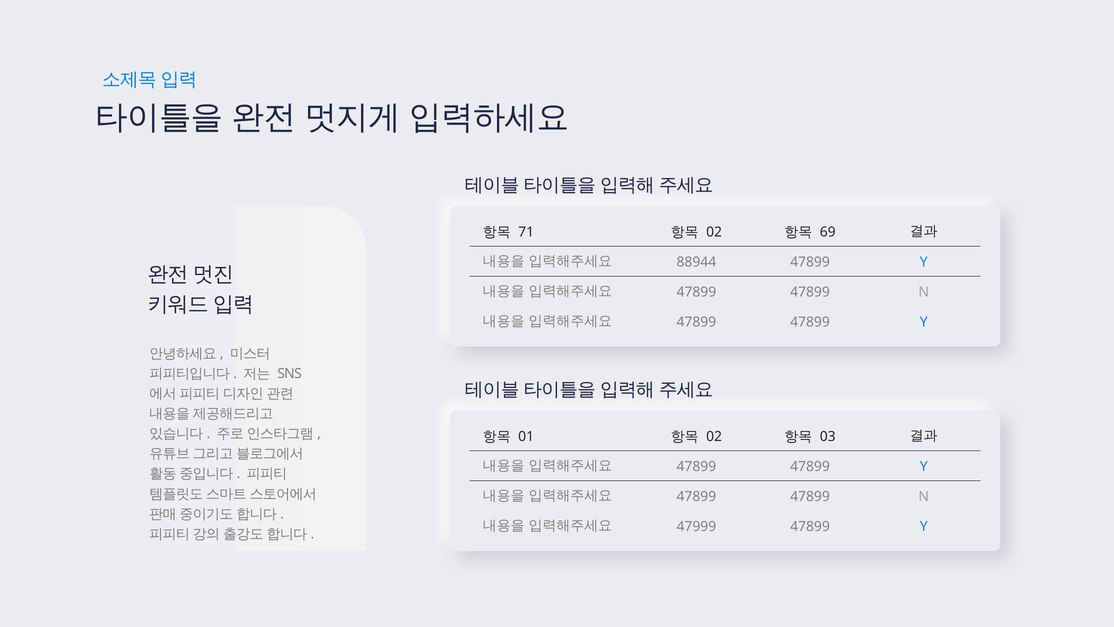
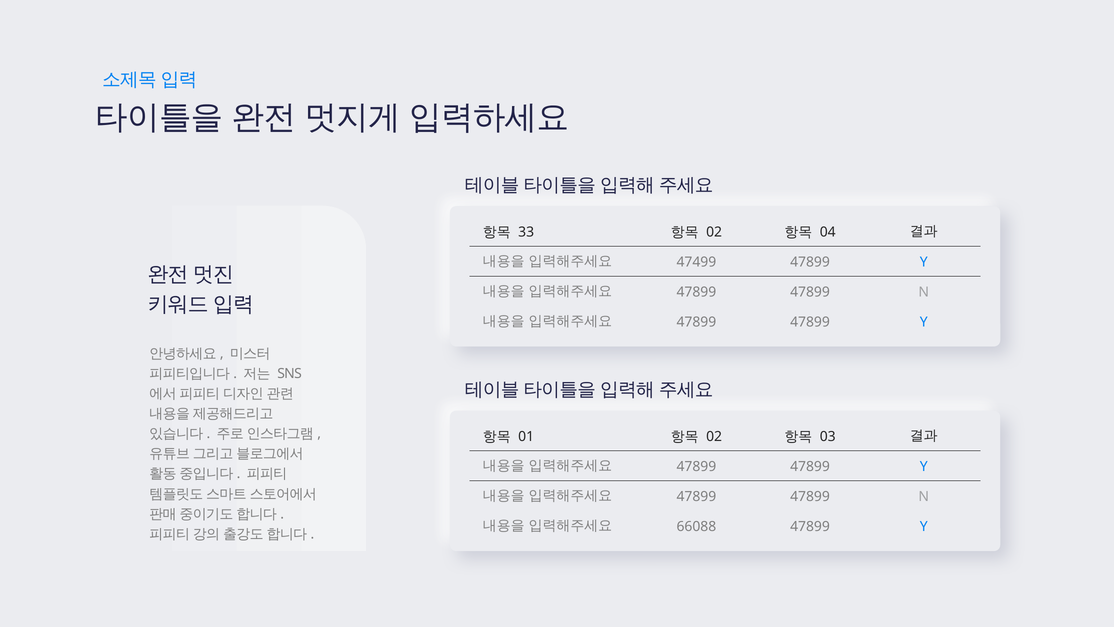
71: 71 -> 33 (526, 232)
69: 69 -> 04 (828, 232)
88944: 88944 -> 47499 (696, 262)
47999: 47999 -> 66088 (696, 526)
